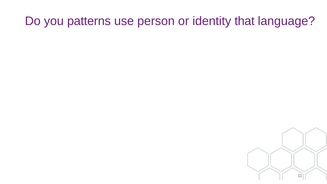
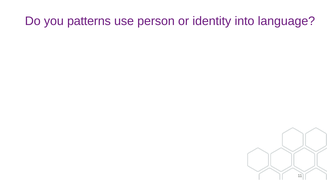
that: that -> into (244, 21)
